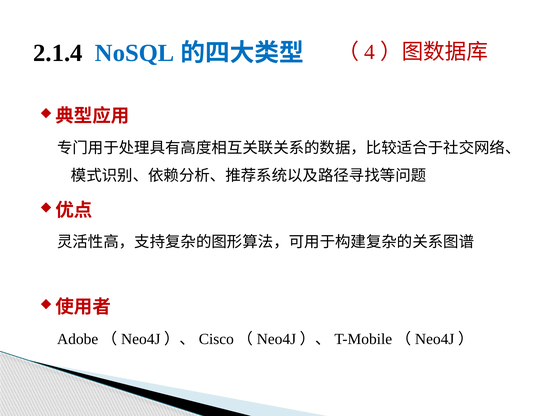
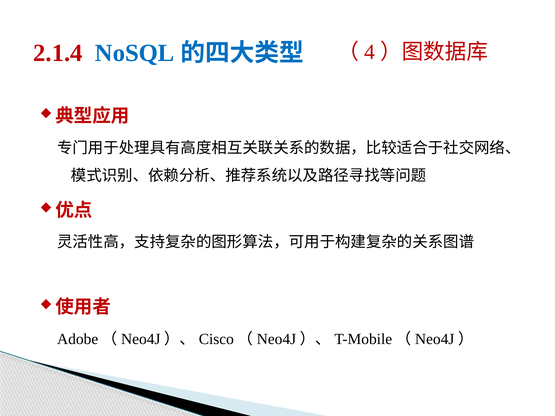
2.1.4 colour: black -> red (58, 53)
